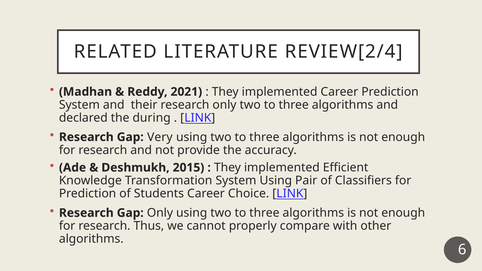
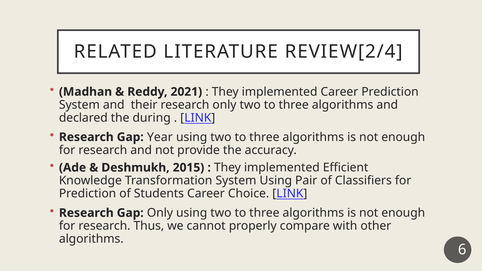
Very: Very -> Year (160, 137)
